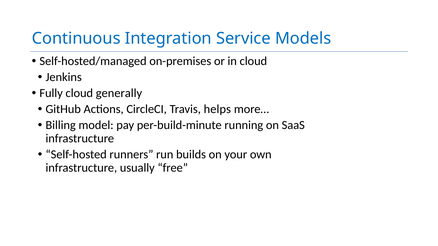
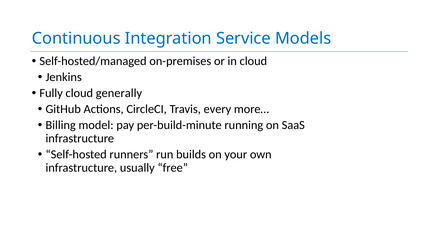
helps: helps -> every (217, 109)
